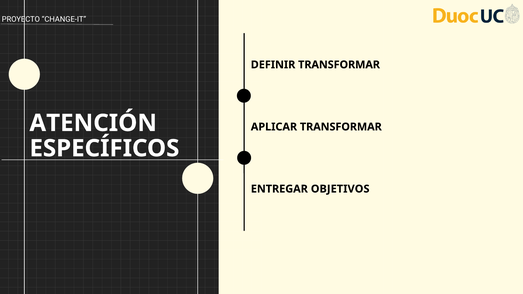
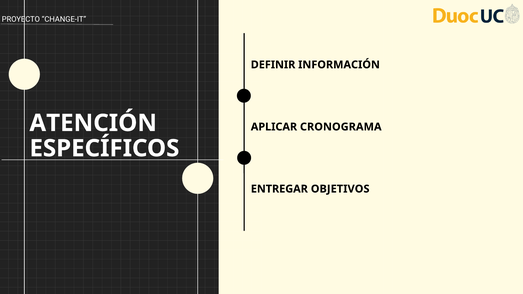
DEFINIR TRANSFORMAR: TRANSFORMAR -> INFORMACIÓN (339, 65)
APLICAR TRANSFORMAR: TRANSFORMAR -> CRONOGRAMA (341, 127)
